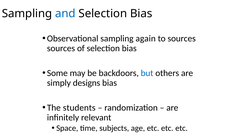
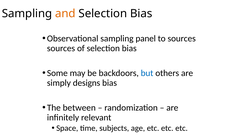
and colour: blue -> orange (65, 13)
again: again -> panel (146, 38)
students: students -> between (79, 108)
